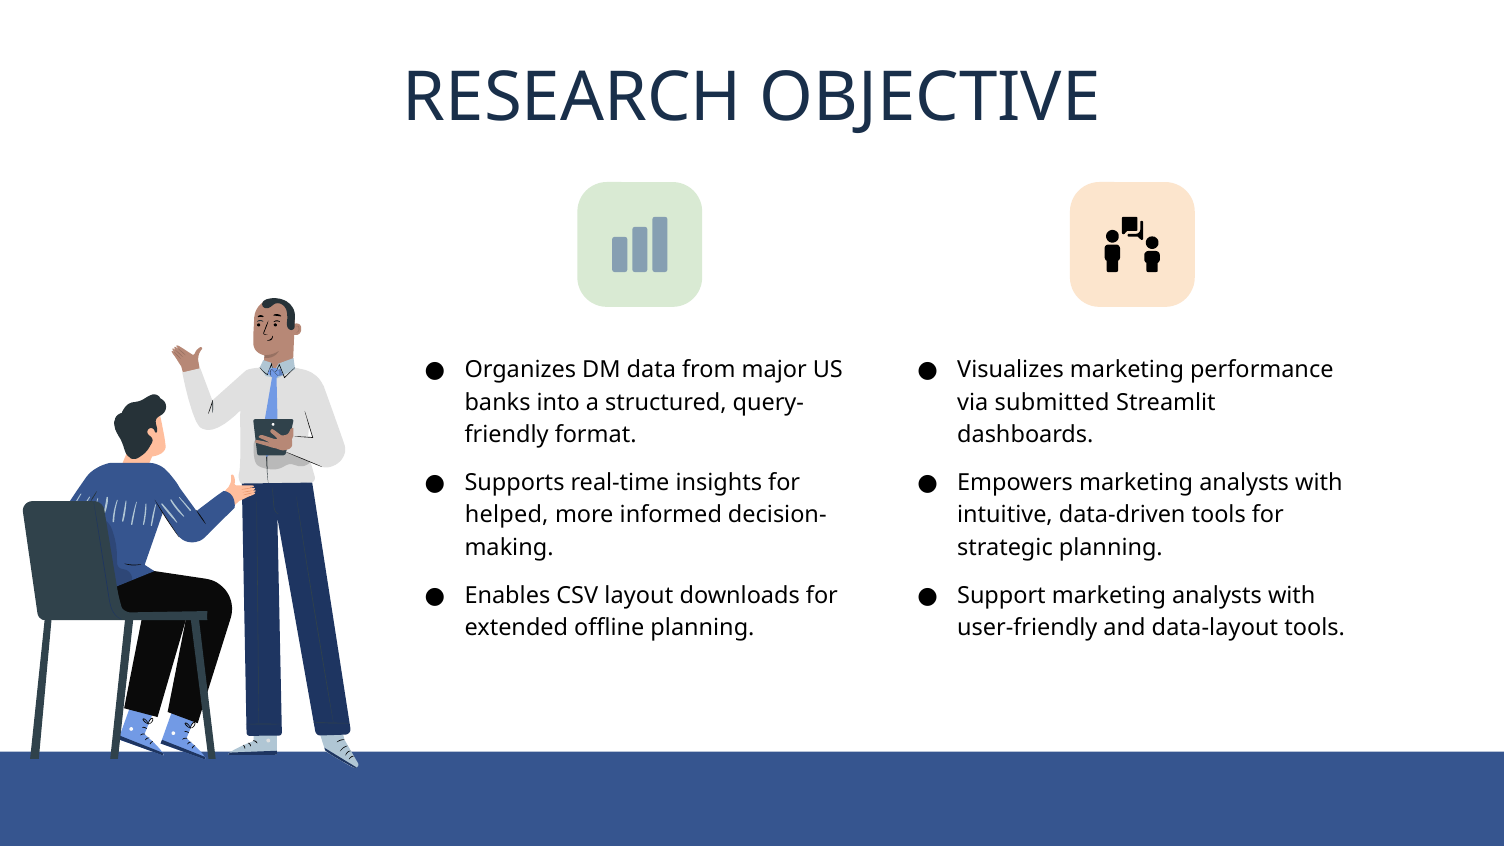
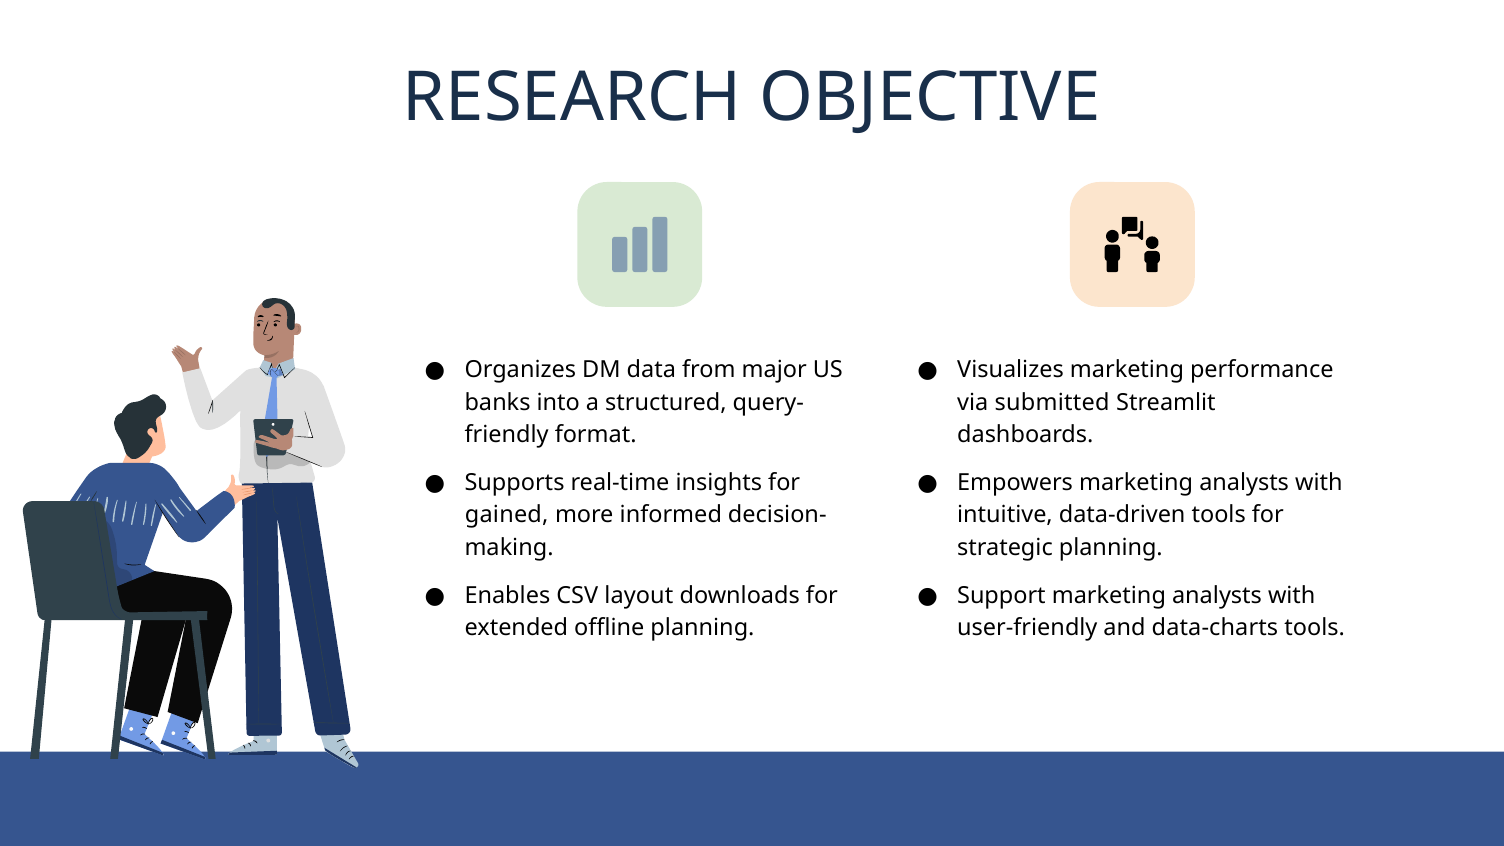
helped: helped -> gained (507, 515)
data-layout: data-layout -> data-charts (1215, 628)
